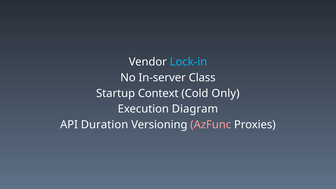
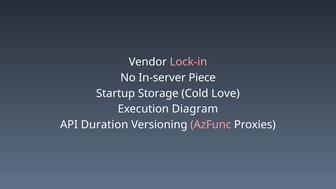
Lock-in colour: light blue -> pink (188, 62)
Class: Class -> Piece (202, 78)
Context: Context -> Storage (158, 93)
Only: Only -> Love (226, 93)
